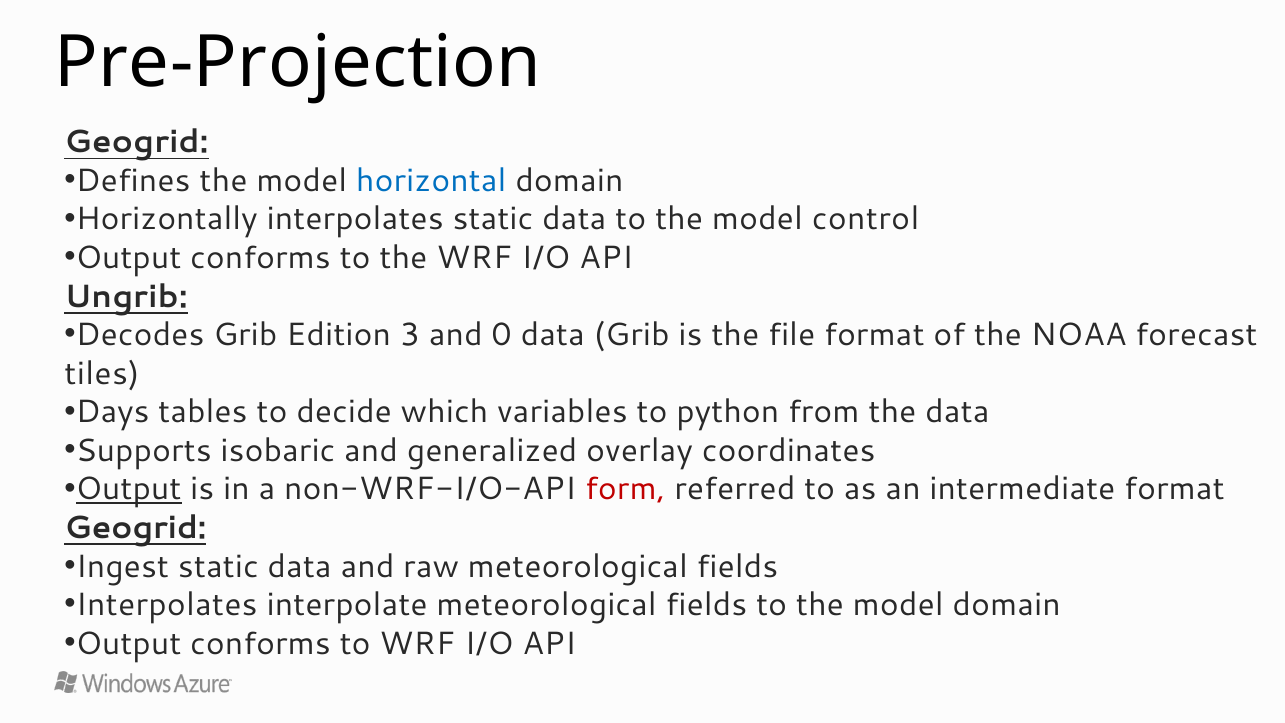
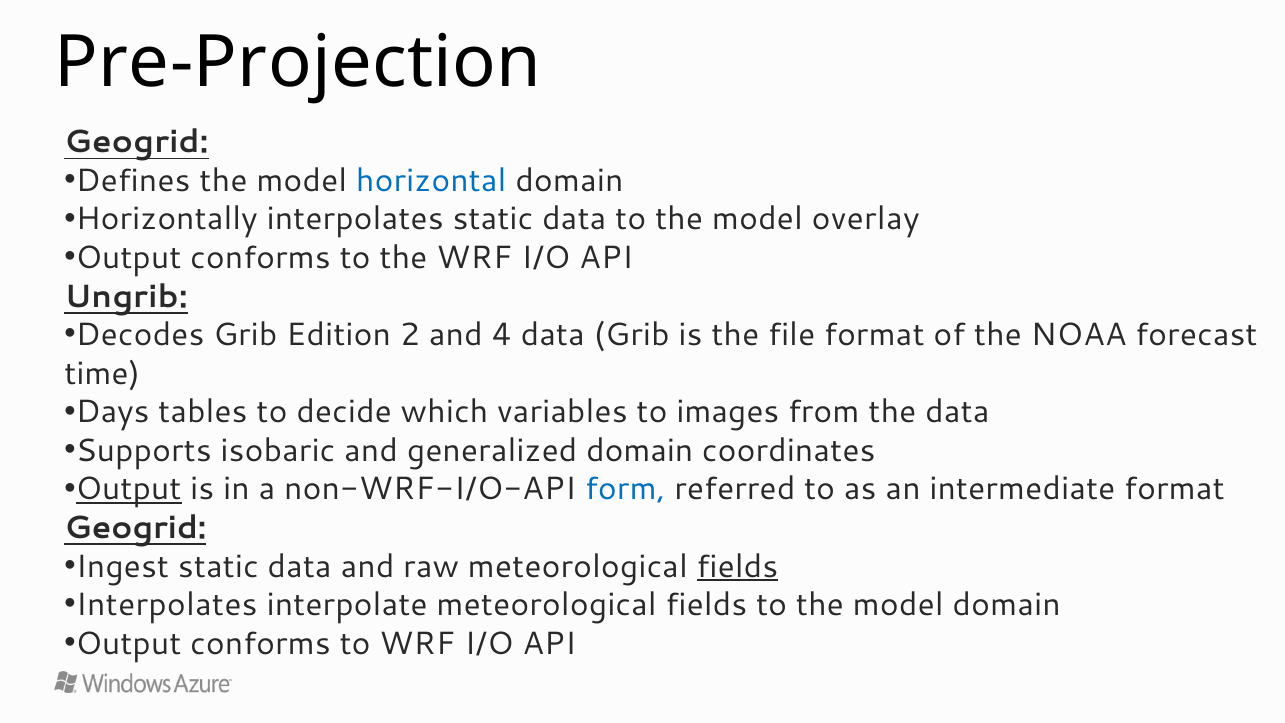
control: control -> overlay (866, 219)
3: 3 -> 2 (410, 335)
0: 0 -> 4 (502, 335)
tiles: tiles -> time (102, 374)
python: python -> images (728, 412)
generalized overlay: overlay -> domain (640, 451)
form colour: red -> blue (625, 489)
fields underline: none -> present (737, 566)
